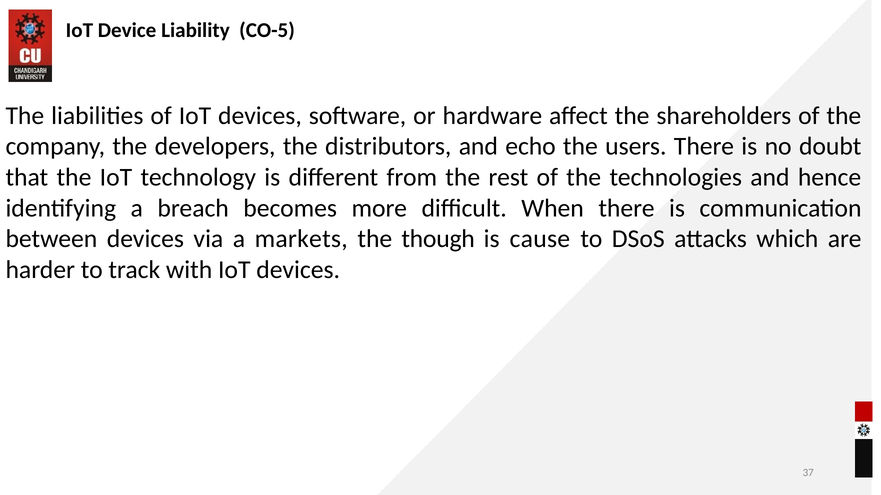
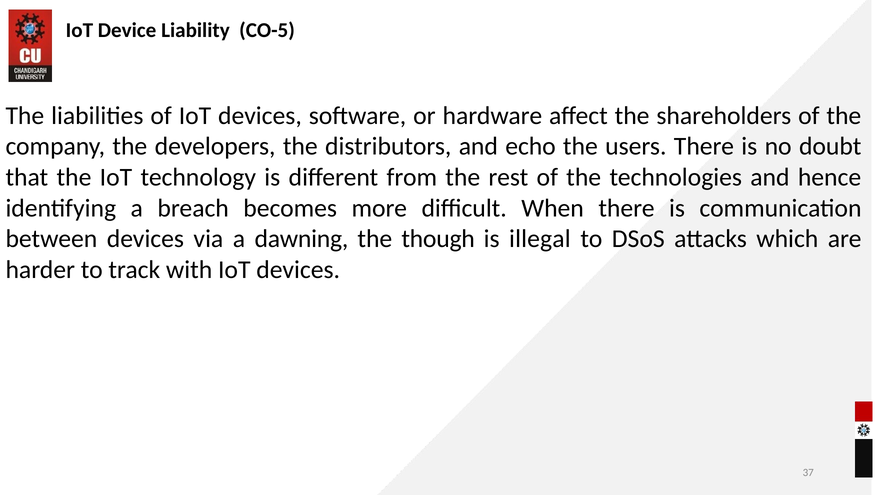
markets: markets -> dawning (301, 239)
cause: cause -> illegal (540, 239)
